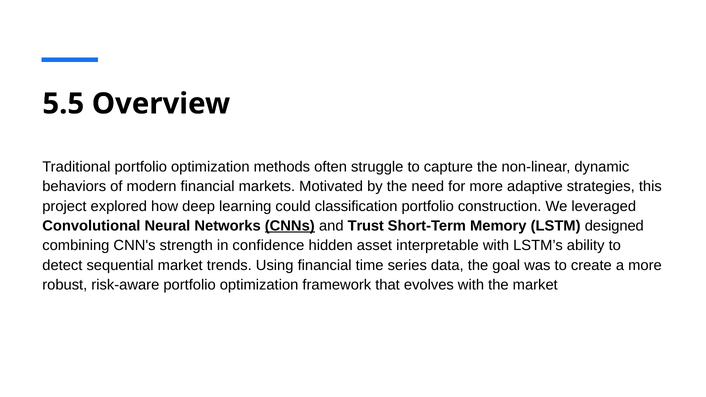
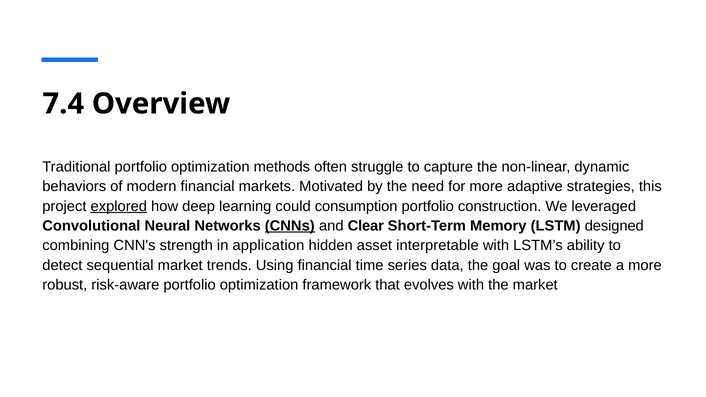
5.5: 5.5 -> 7.4 (63, 104)
explored underline: none -> present (119, 206)
classification: classification -> consumption (356, 206)
Trust: Trust -> Clear (366, 226)
confidence: confidence -> application (268, 246)
